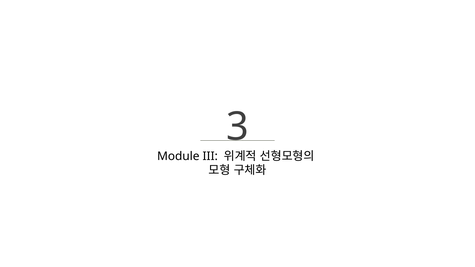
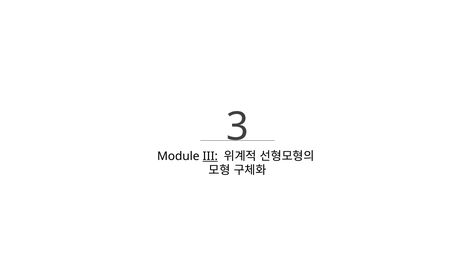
III underline: none -> present (210, 156)
